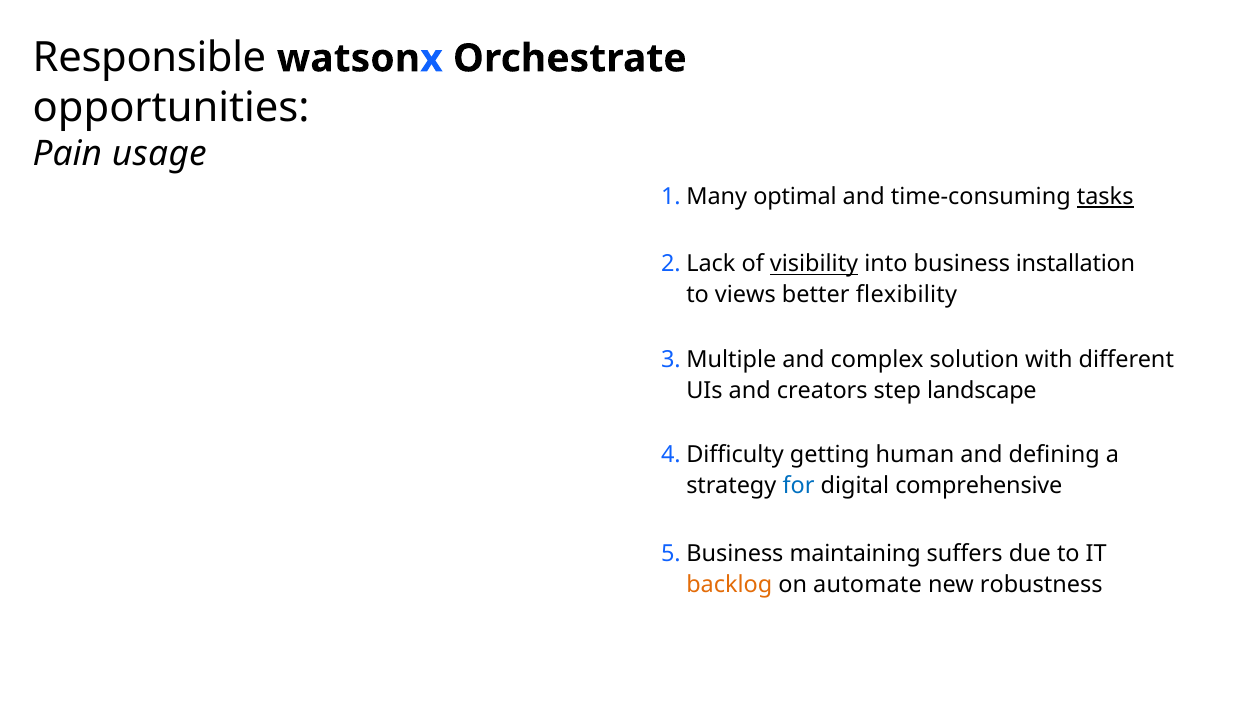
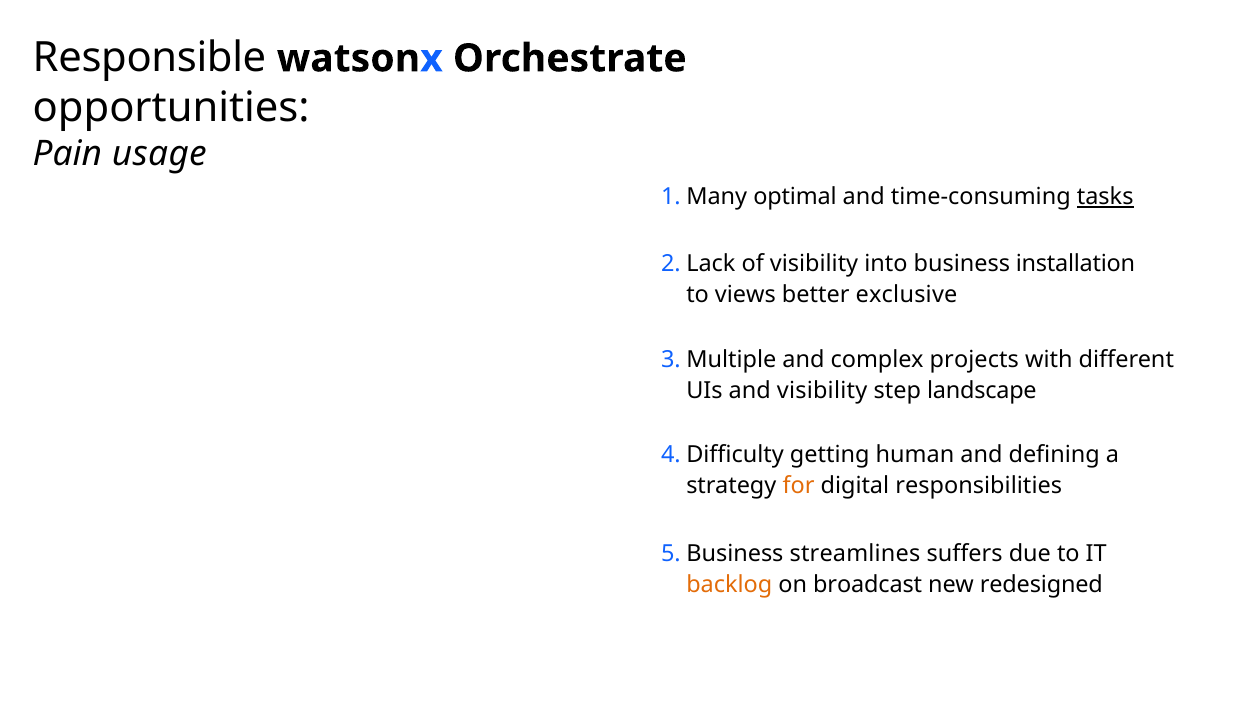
visibility underline: present -> none (814, 264)
flexibility: flexibility -> exclusive (907, 295)
solution: solution -> projects (974, 360)
and creators: creators -> visibility (822, 391)
for colour: blue -> orange (798, 486)
comprehensive: comprehensive -> responsibilities (979, 486)
maintaining: maintaining -> streamlines (855, 553)
automate: automate -> broadcast (868, 584)
robustness: robustness -> redesigned (1041, 584)
